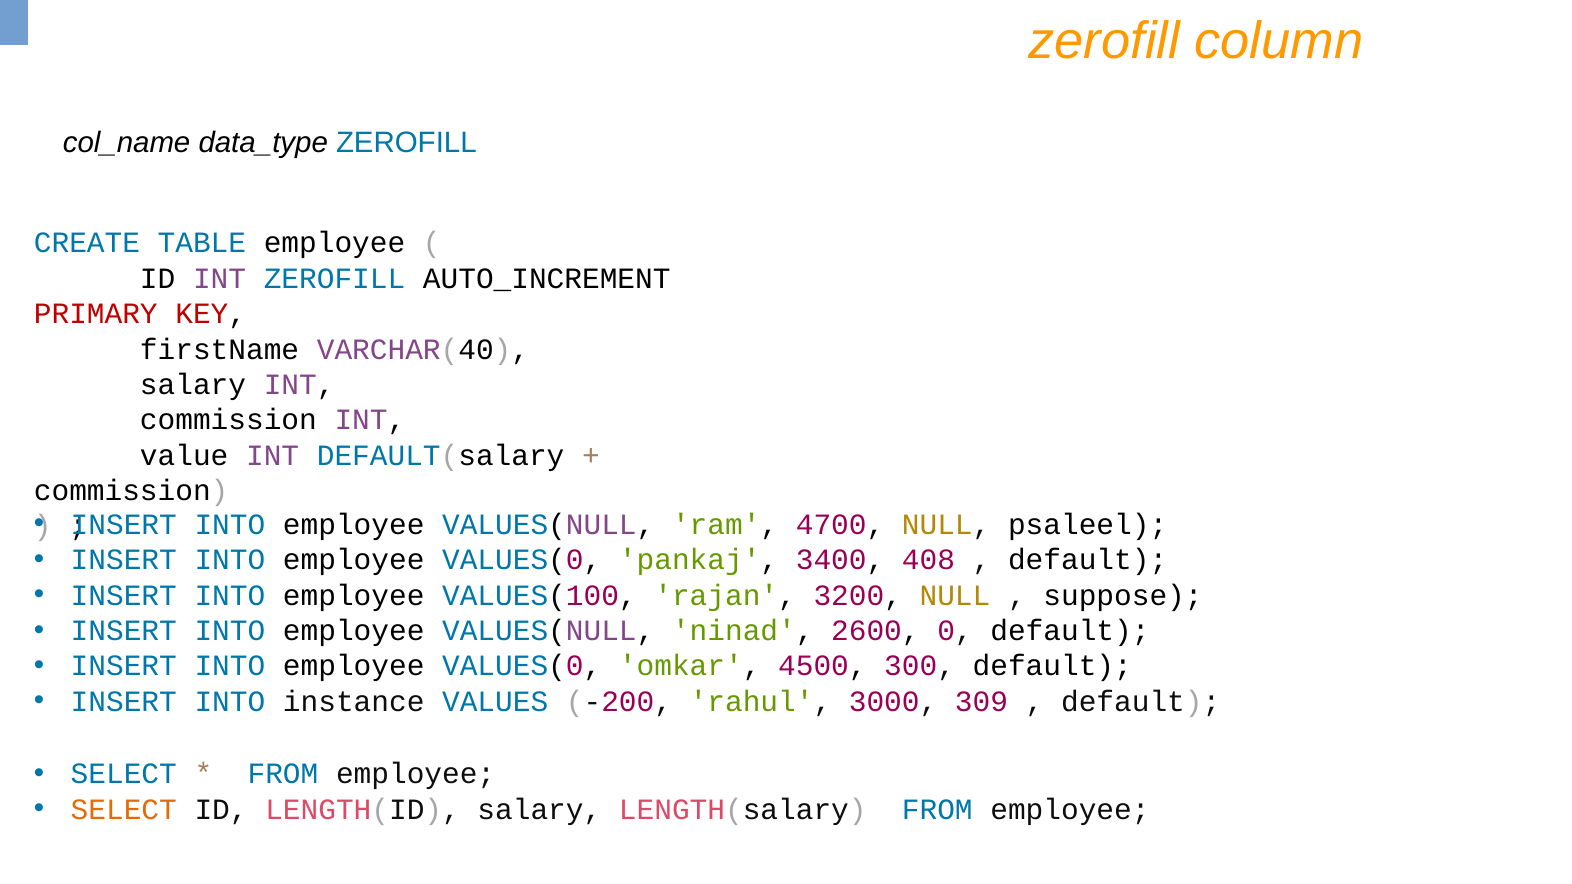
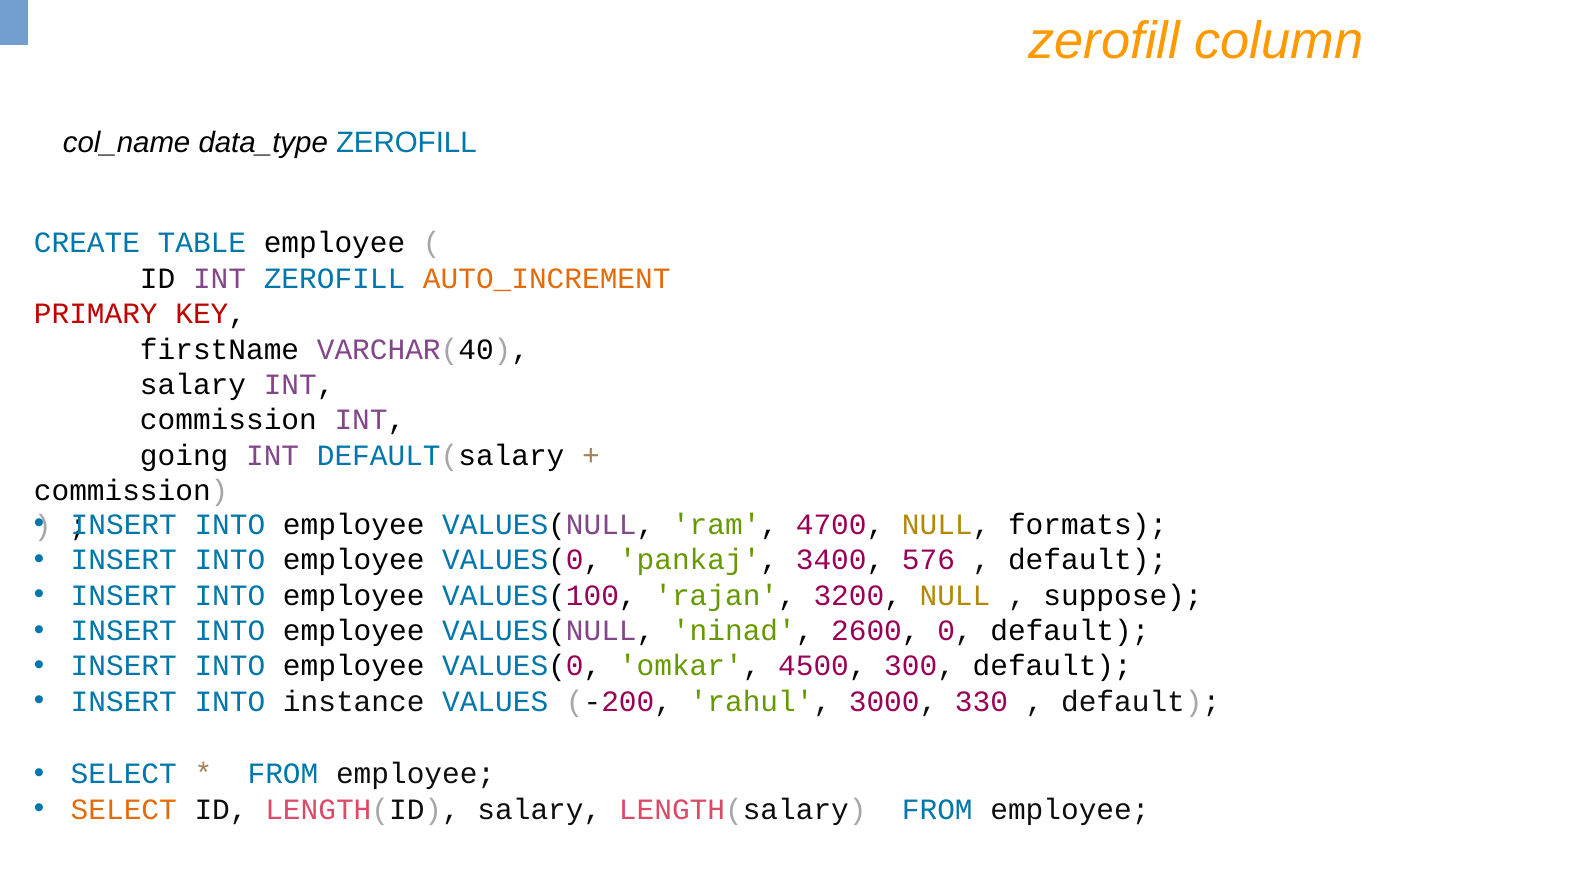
AUTO_INCREMENT colour: black -> orange (547, 279)
value: value -> going (184, 456)
psaleel: psaleel -> formats (1088, 525)
408: 408 -> 576 (928, 560)
309: 309 -> 330 (982, 702)
